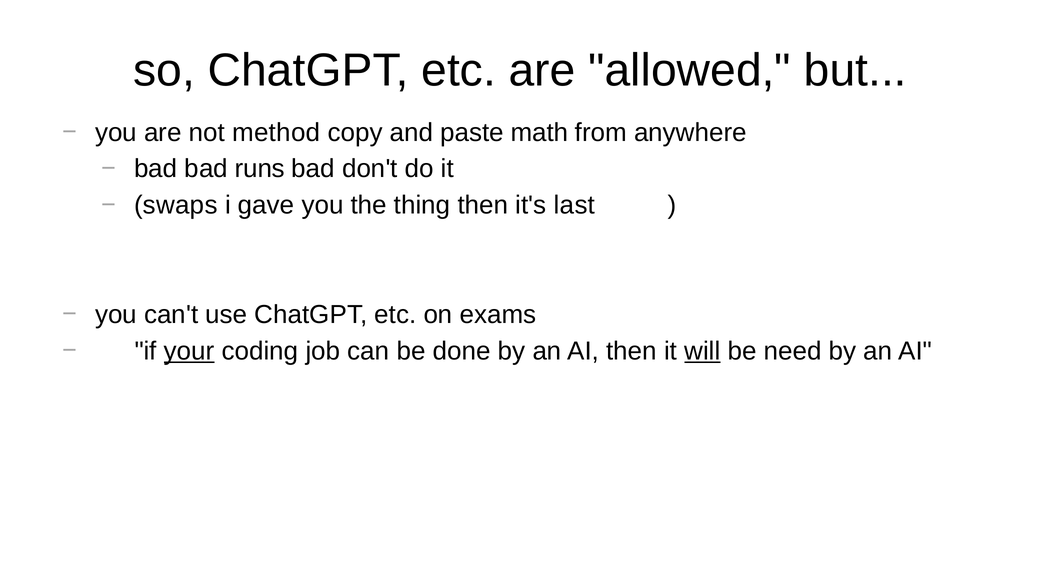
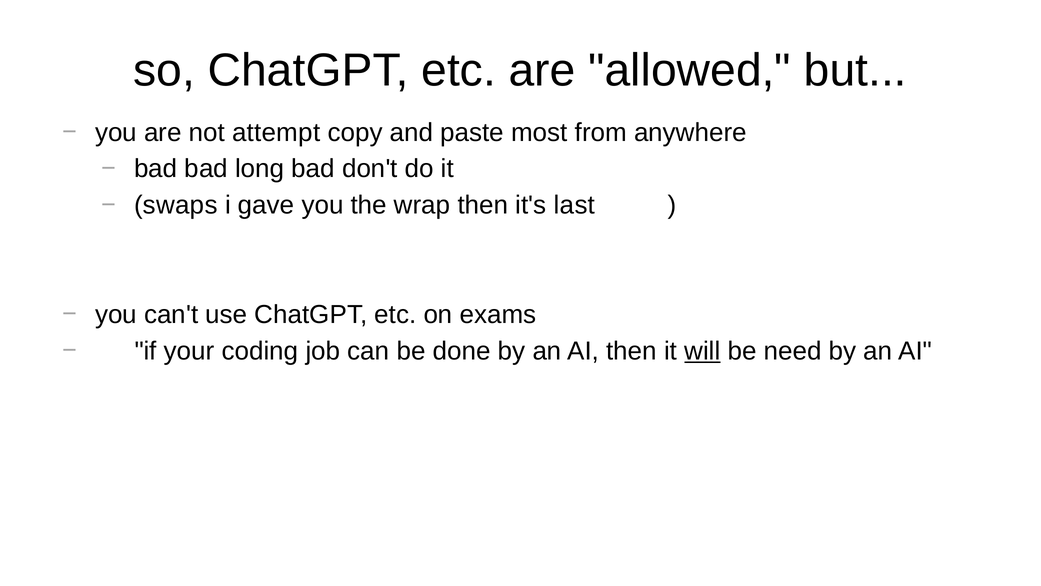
method: method -> attempt (276, 132)
math: math -> most (539, 132)
runs: runs -> long (260, 169)
thing: thing -> wrap (422, 205)
your underline: present -> none (189, 351)
